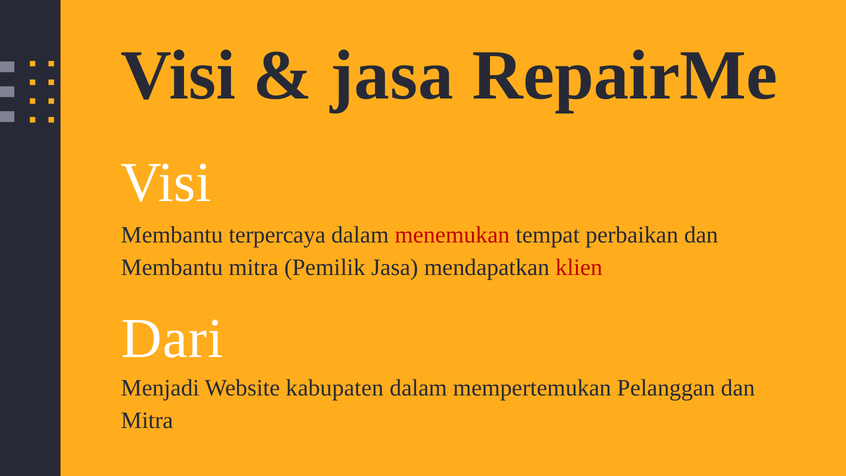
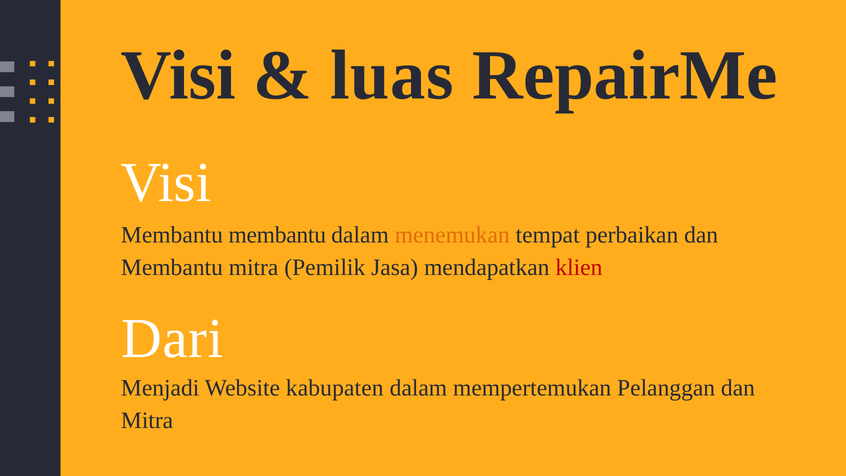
jasa: jasa -> luas (392, 76)
Membantu terpercaya: terpercaya -> membantu (277, 235)
menemukan colour: red -> orange (452, 235)
